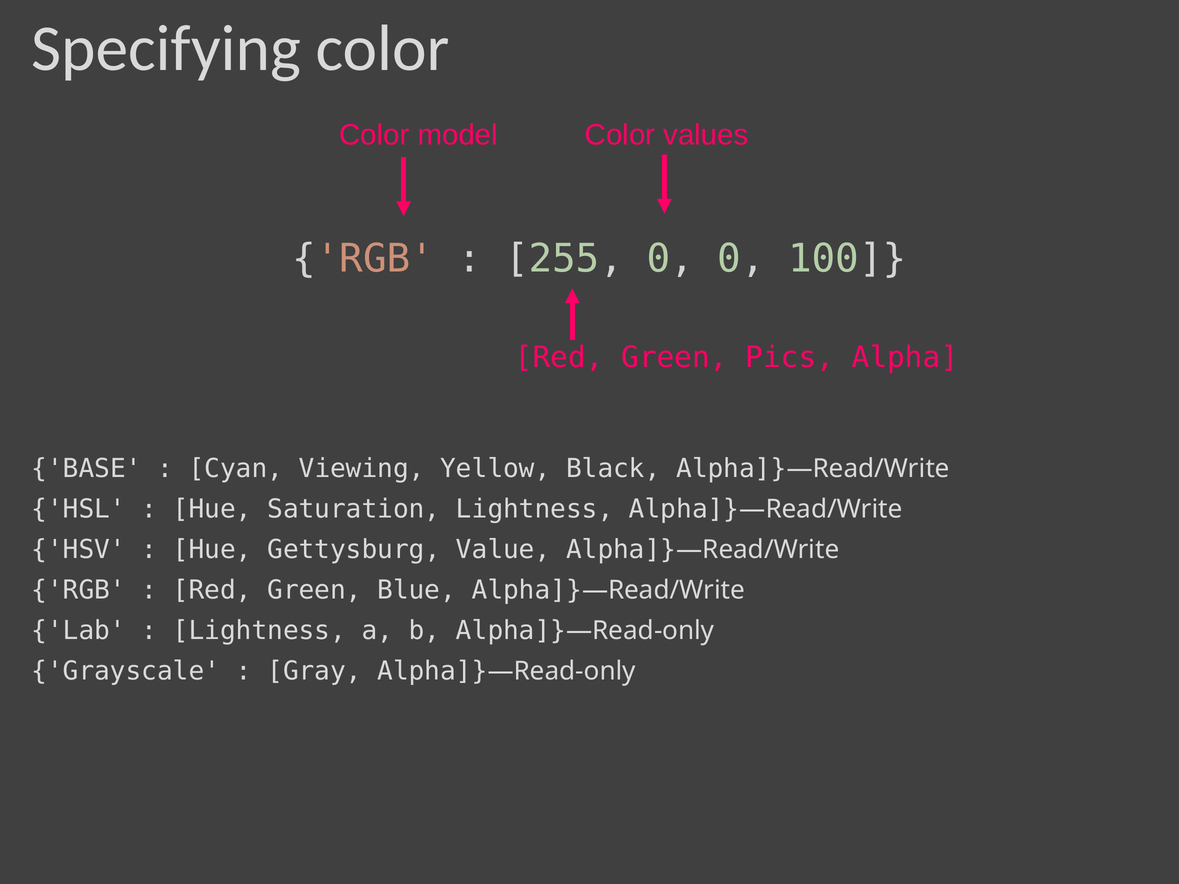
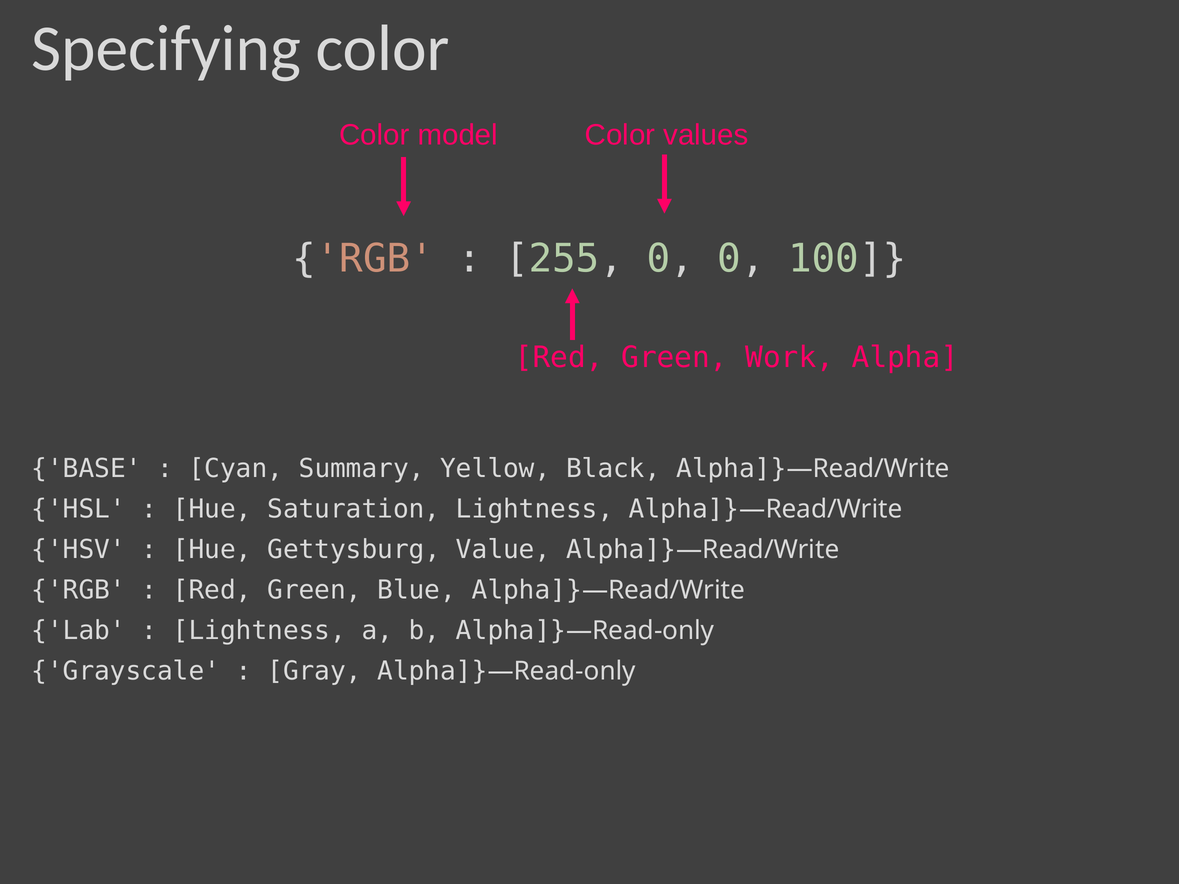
Pics: Pics -> Work (790, 357)
Viewing: Viewing -> Summary (362, 469)
